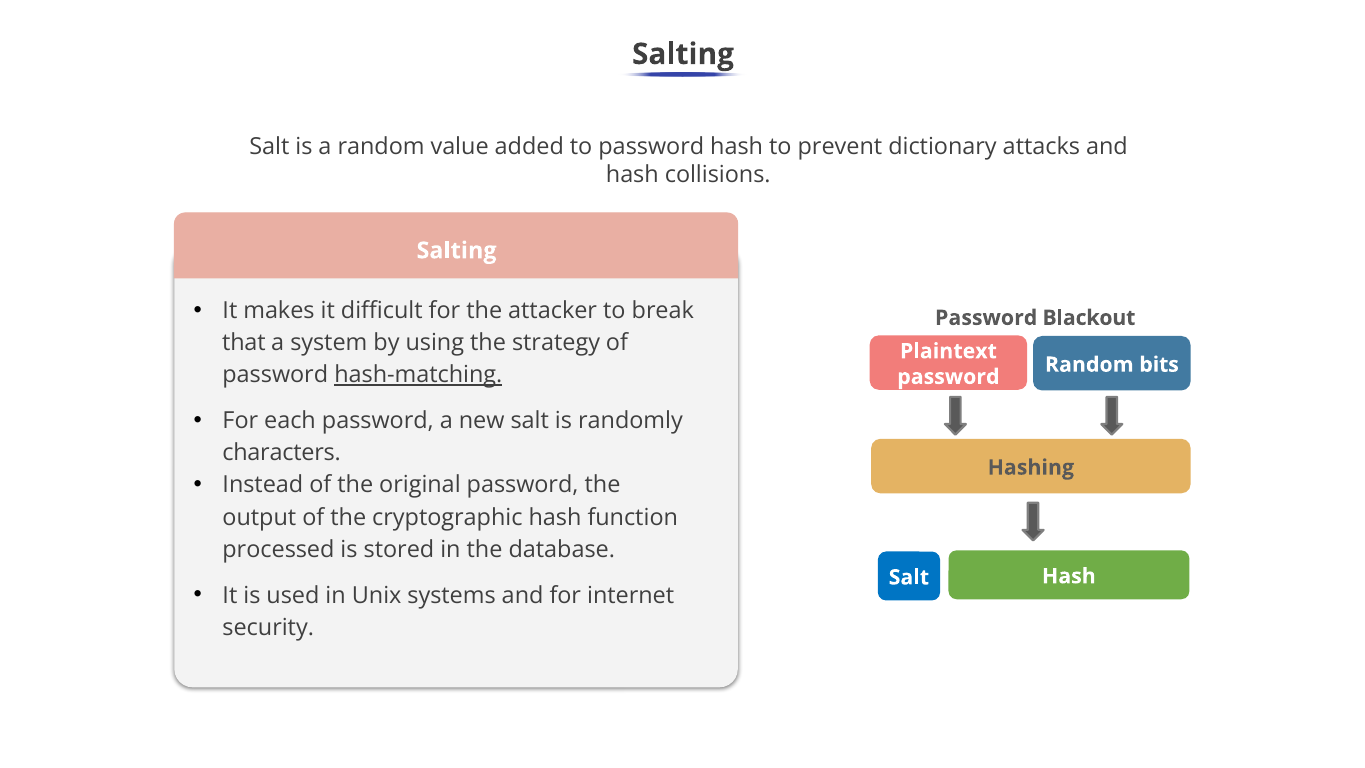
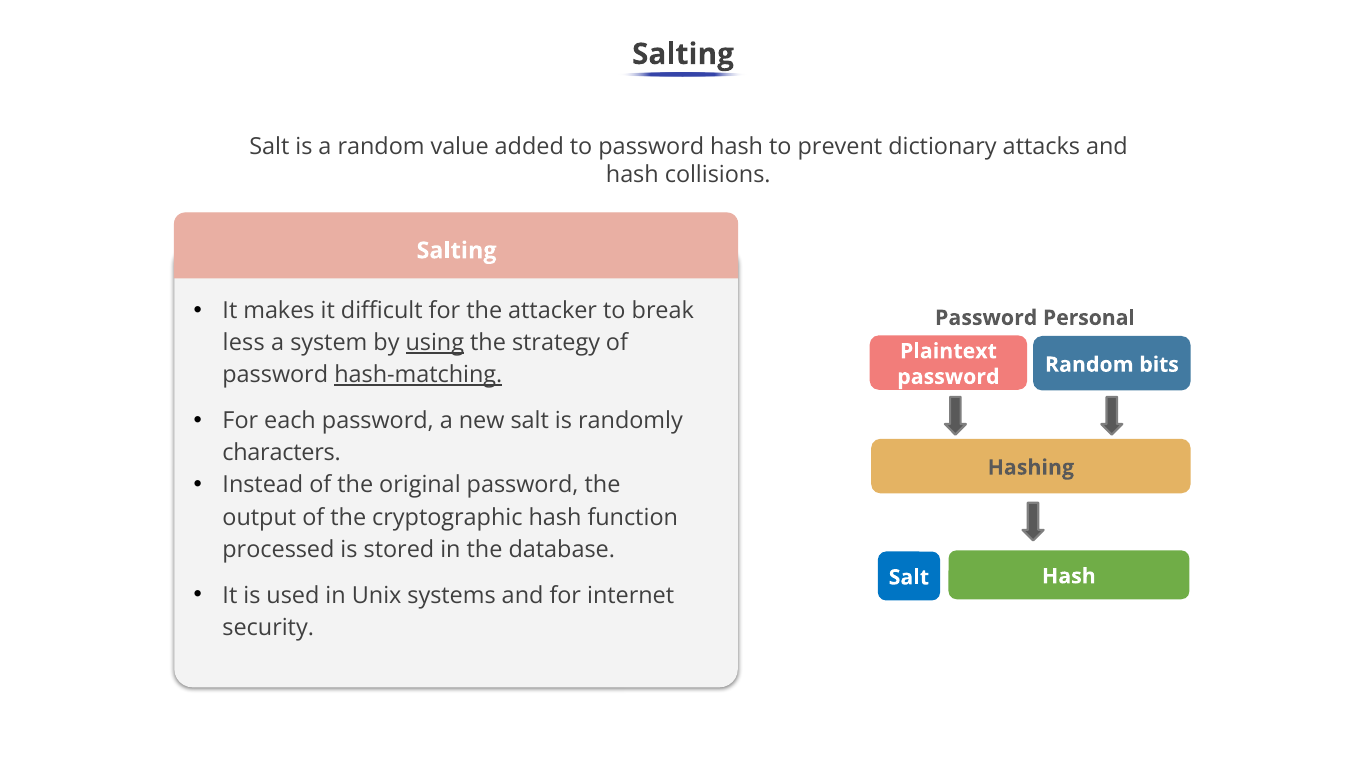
Blackout: Blackout -> Personal (1089, 318)
that: that -> less (244, 343)
using underline: none -> present (435, 343)
